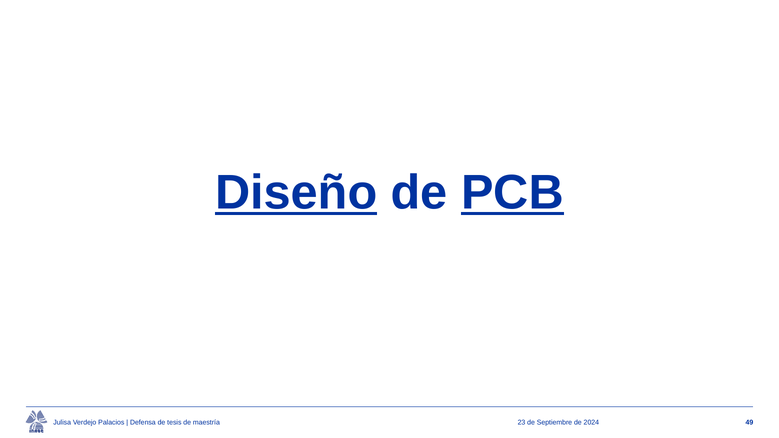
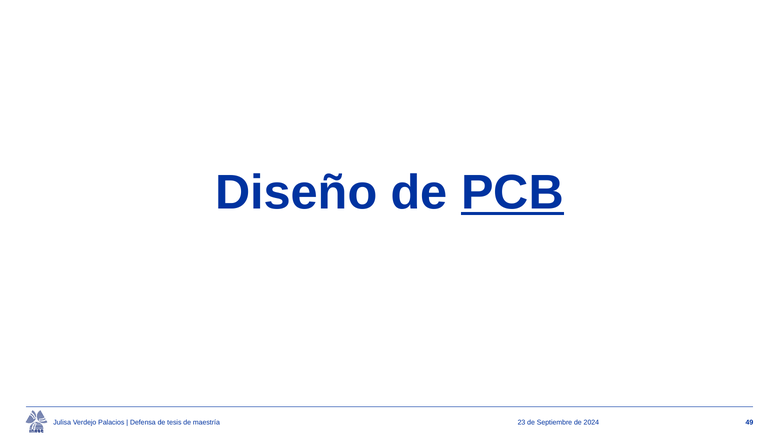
Diseño underline: present -> none (296, 193)
